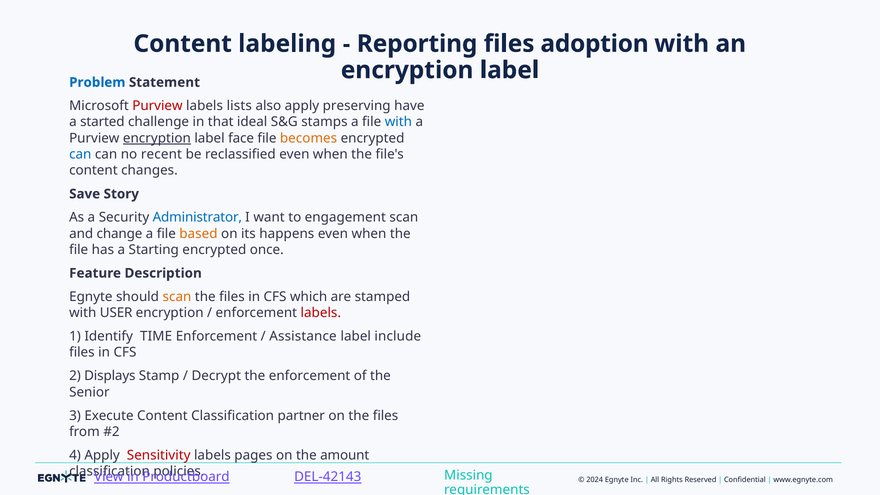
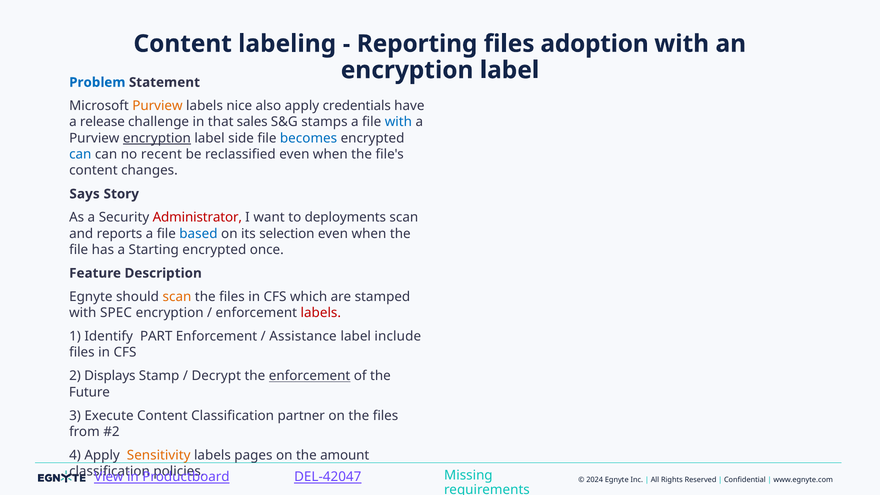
Purview colour: red -> orange (157, 106)
lists: lists -> nice (239, 106)
preserving: preserving -> credentials (357, 106)
started: started -> release (102, 122)
ideal: ideal -> sales (252, 122)
face: face -> side (241, 138)
becomes colour: orange -> blue (309, 138)
Save: Save -> Says (85, 194)
Administrator colour: blue -> red (197, 217)
engagement: engagement -> deployments (345, 217)
change: change -> reports (119, 234)
based colour: orange -> blue (198, 234)
happens: happens -> selection (287, 234)
USER: USER -> SPEC (116, 313)
TIME: TIME -> PART (156, 336)
enforcement underline: none -> present (310, 376)
Senior: Senior -> Future (89, 392)
Sensitivity colour: red -> orange (159, 455)
DEL-42143: DEL-42143 -> DEL-42047 (328, 477)
